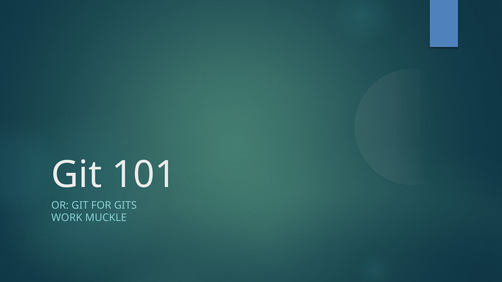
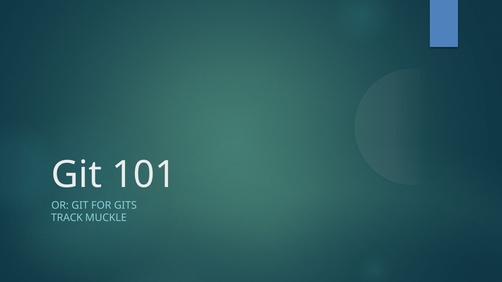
WORK: WORK -> TRACK (67, 218)
